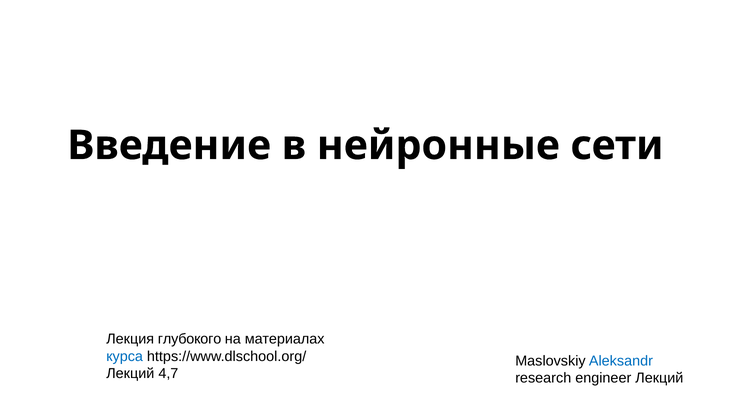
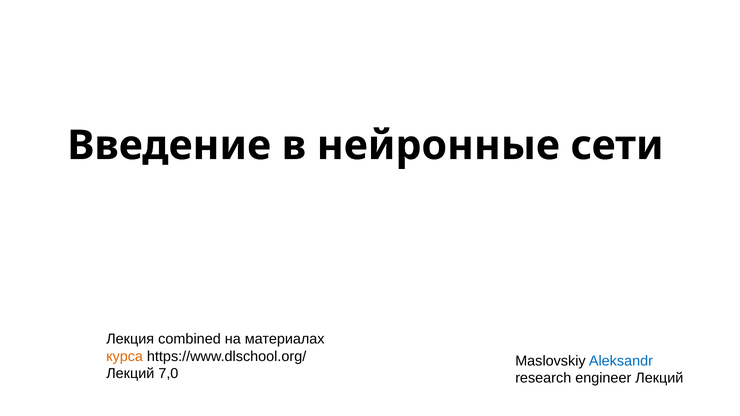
глубокого: глубокого -> combined (189, 339)
курса colour: blue -> orange (125, 357)
4,7: 4,7 -> 7,0 (168, 374)
